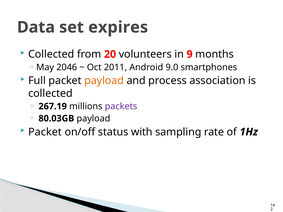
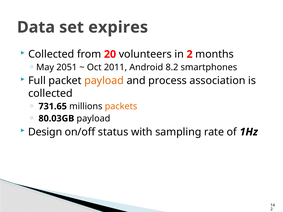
in 9: 9 -> 2 (190, 54)
2046: 2046 -> 2051 (67, 67)
9.0: 9.0 -> 8.2 (172, 67)
267.19: 267.19 -> 731.65 (53, 106)
packets colour: purple -> orange (121, 106)
Packet: Packet -> Design (45, 132)
